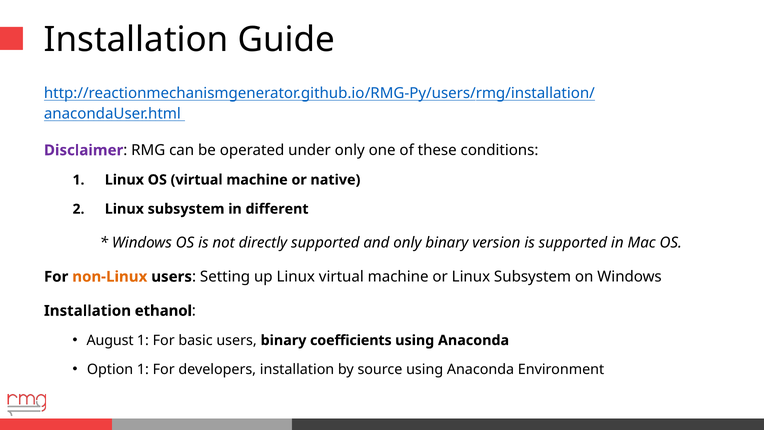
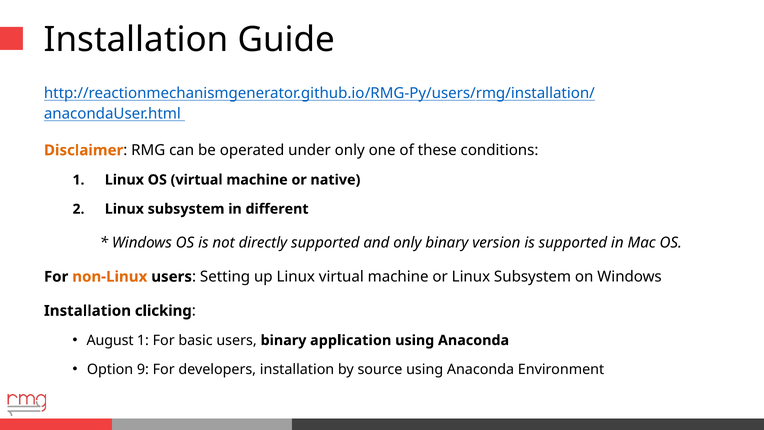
Disclaimer colour: purple -> orange (84, 150)
ethanol: ethanol -> clicking (163, 311)
coefficients: coefficients -> application (351, 340)
Option 1: 1 -> 9 (143, 369)
